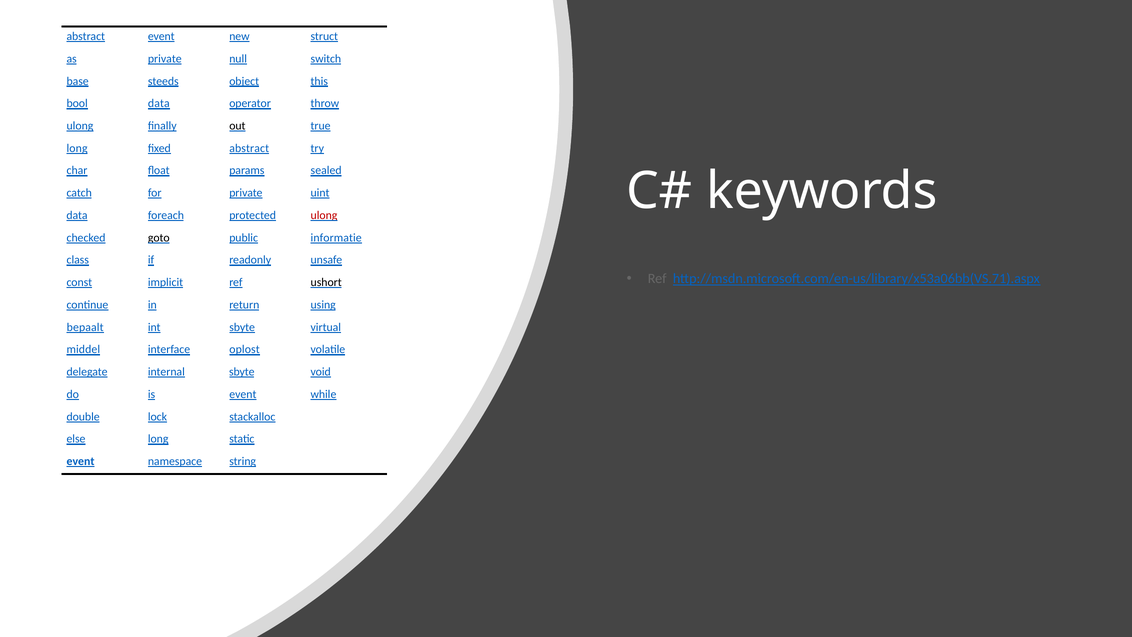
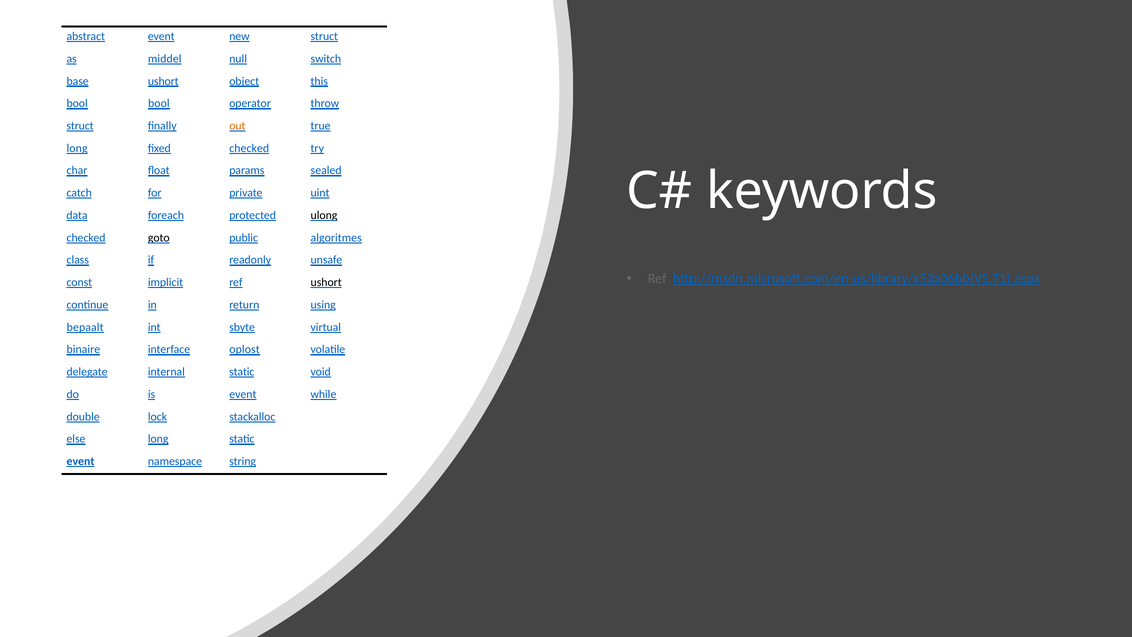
as private: private -> middel (165, 59)
base steeds: steeds -> ushort (163, 81)
bool data: data -> bool (159, 103)
ulong: ulong -> struct (80, 126)
out colour: black -> orange (237, 126)
fixed abstract: abstract -> checked (249, 148)
ulong colour: red -> black (324, 215)
informatie: informatie -> algoritmes (336, 238)
middel: middel -> binaire (83, 349)
internal sbyte: sbyte -> static (242, 372)
